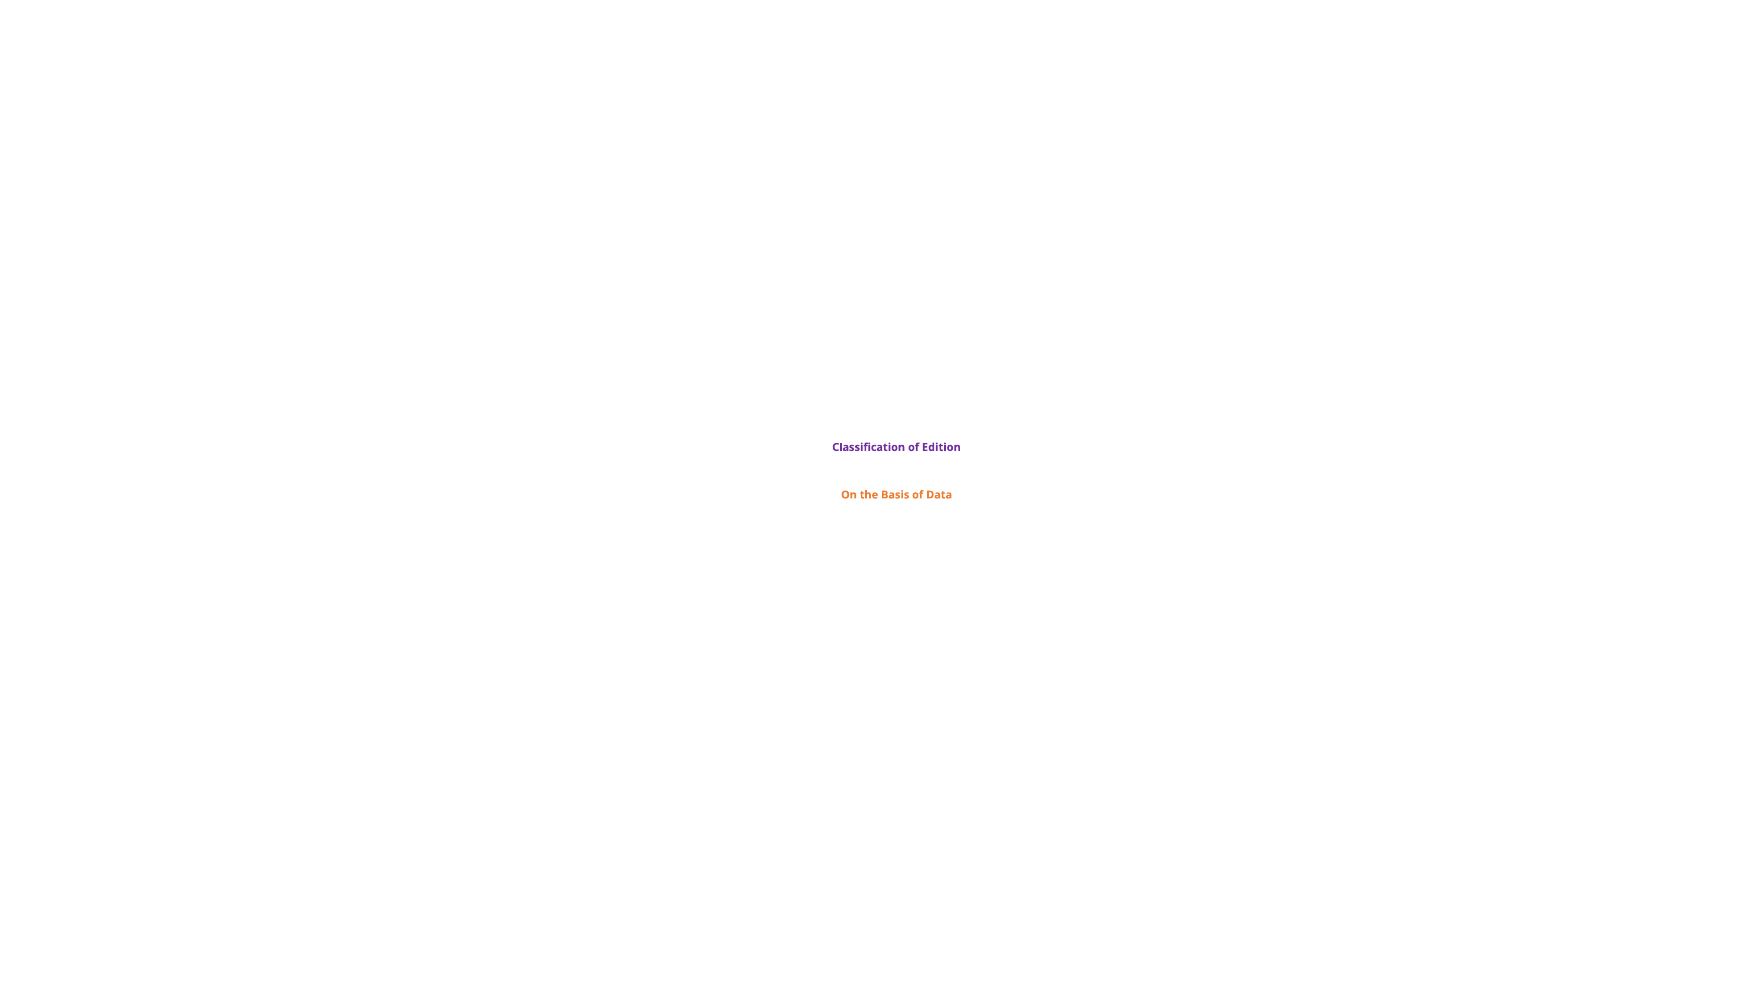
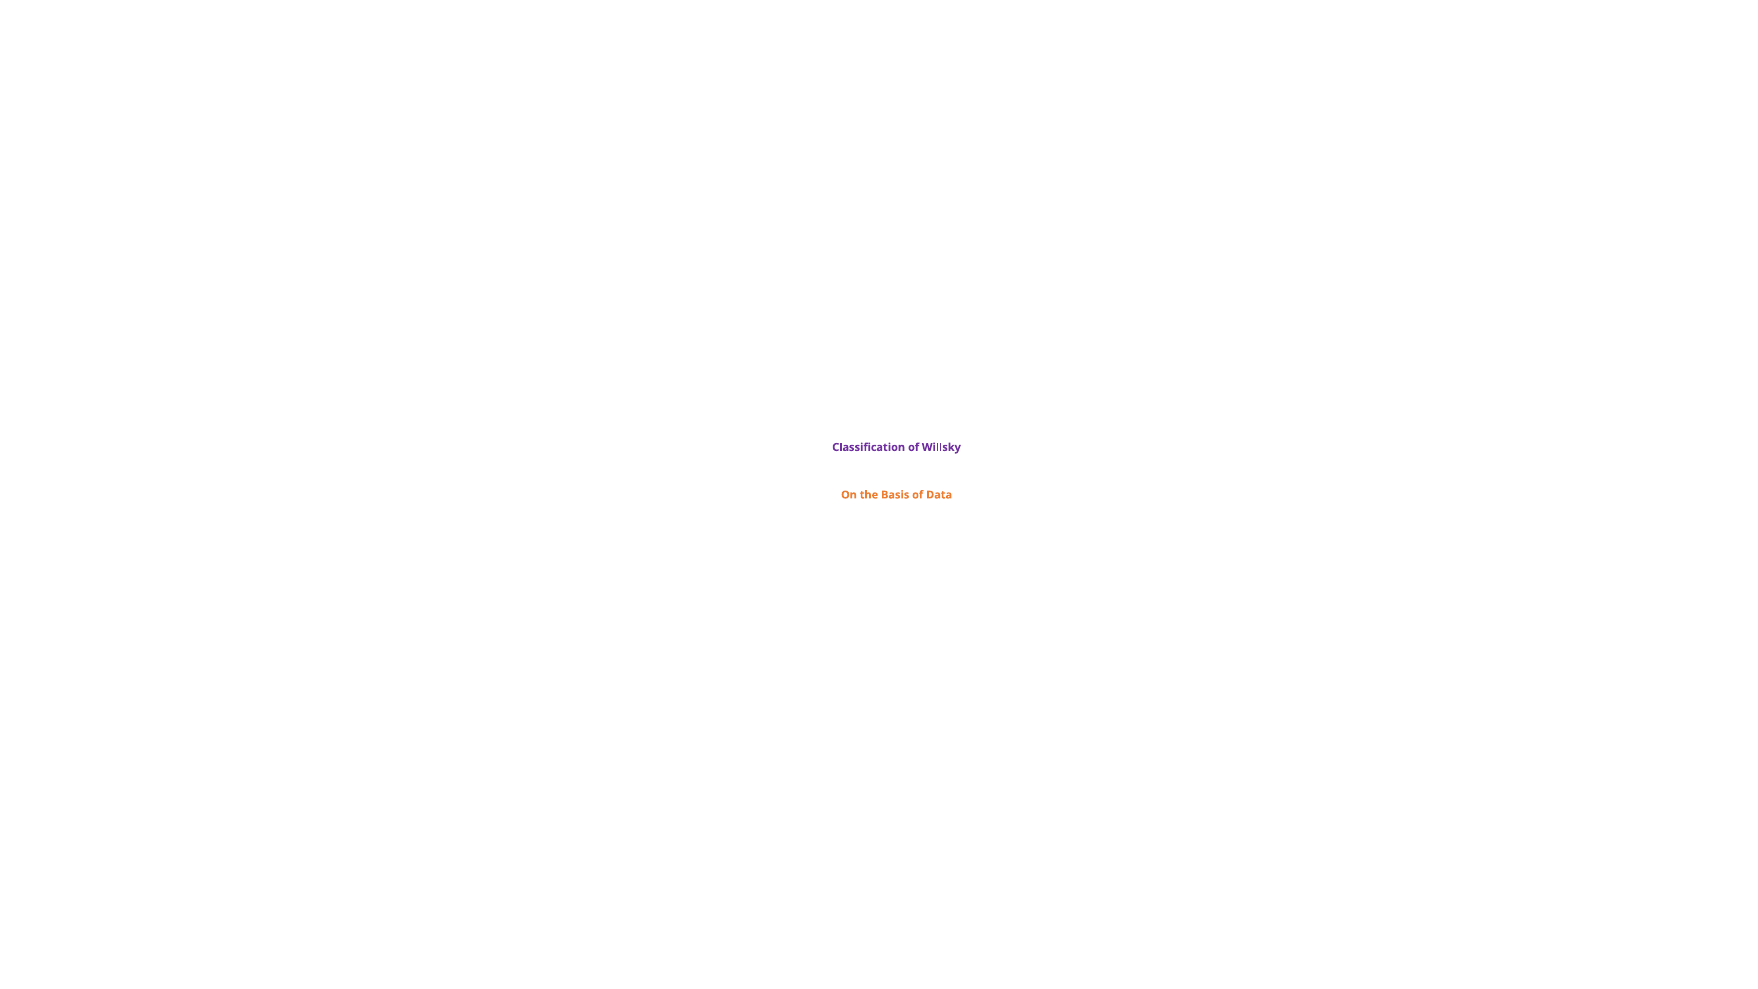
Edition: Edition -> Willsky (941, 447)
